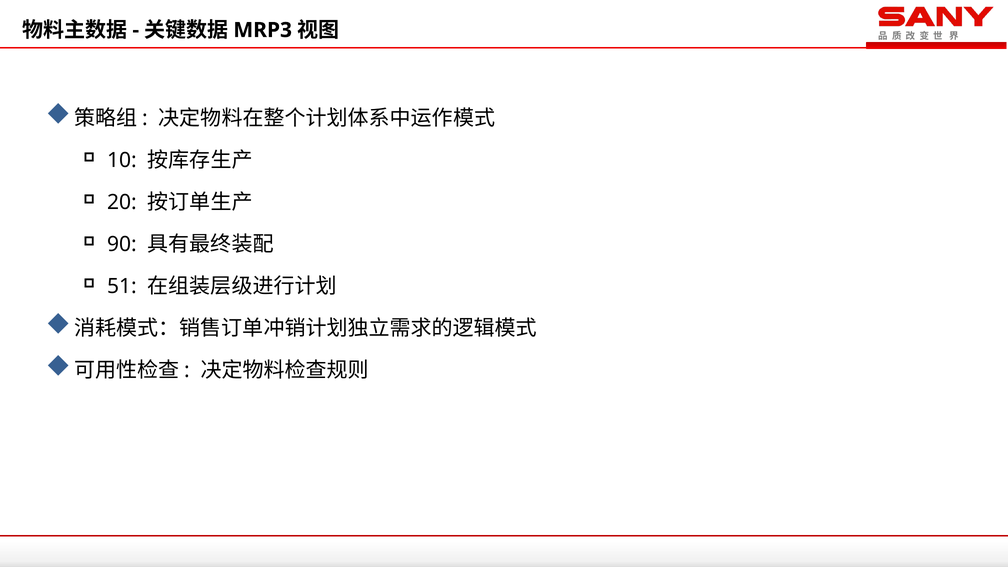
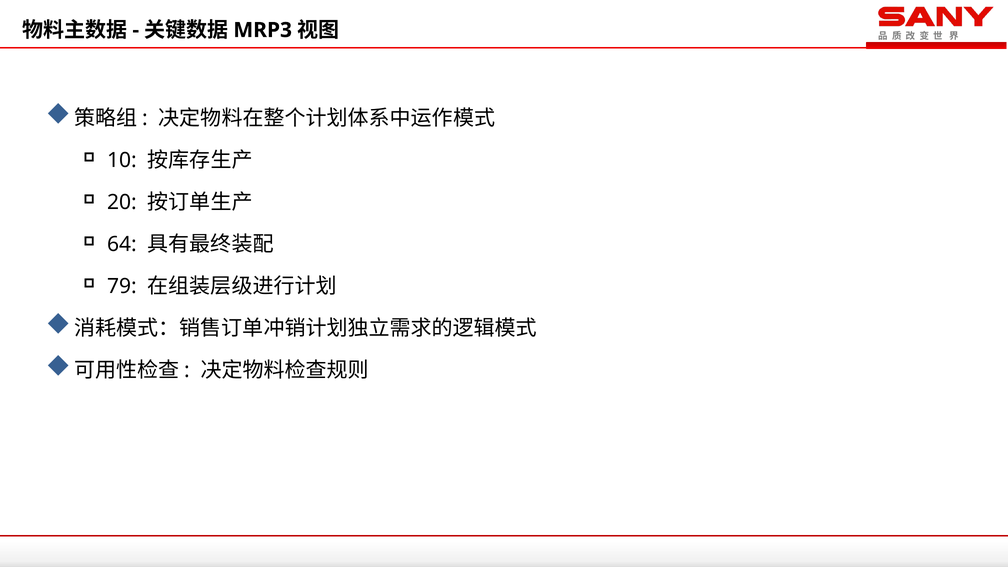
90: 90 -> 64 (122, 244)
51: 51 -> 79 (122, 286)
